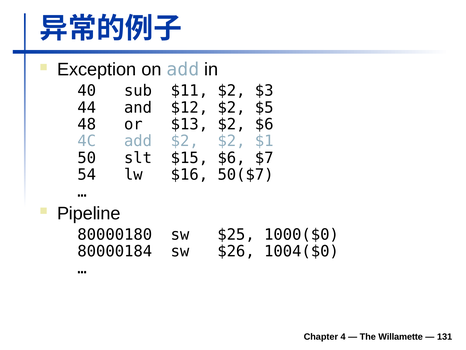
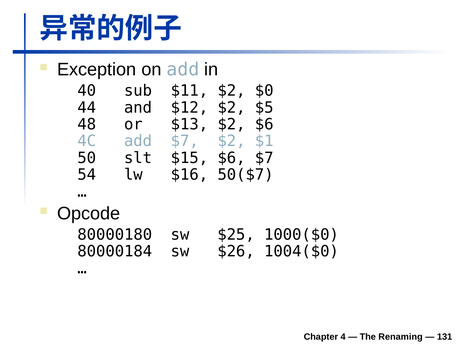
$3: $3 -> $0 (264, 91)
add $2: $2 -> $7 (185, 141)
Pipeline: Pipeline -> Opcode (89, 213)
Willamette: Willamette -> Renaming (401, 336)
